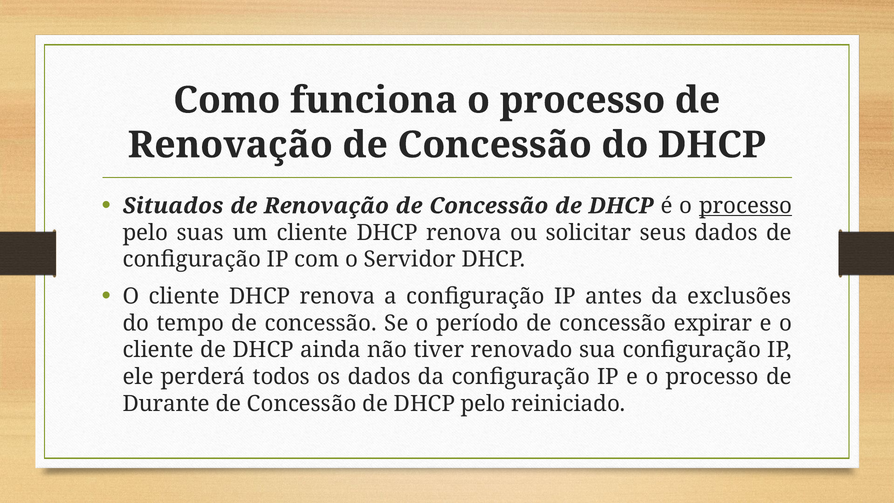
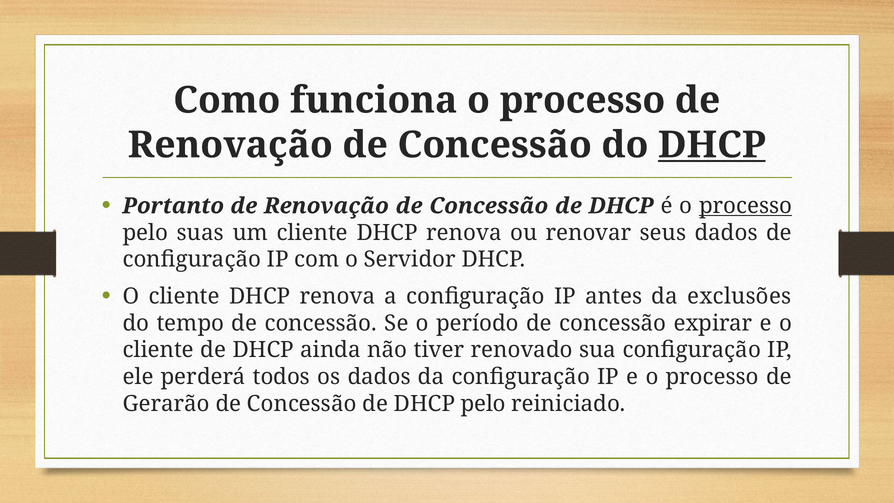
DHCP underline: none -> present (712, 145)
Situados: Situados -> Portanto (173, 206)
solicitar: solicitar -> renovar (589, 233)
Durante: Durante -> Gerarão (166, 404)
